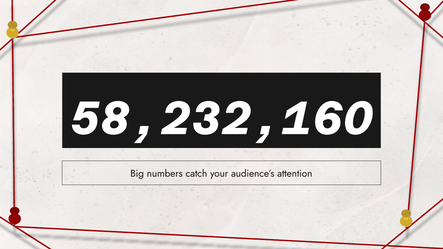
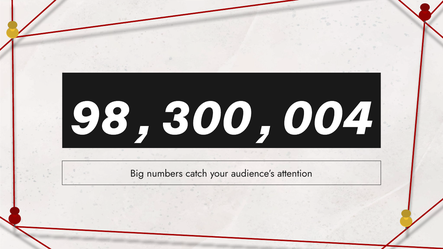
58,232,160: 58,232,160 -> 98,300,004 (221, 119)
